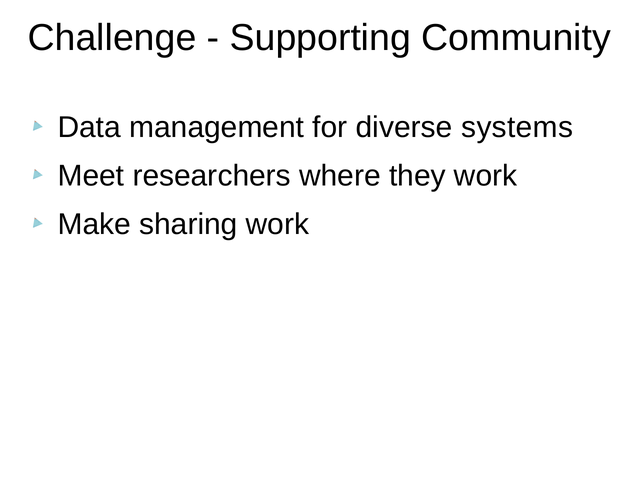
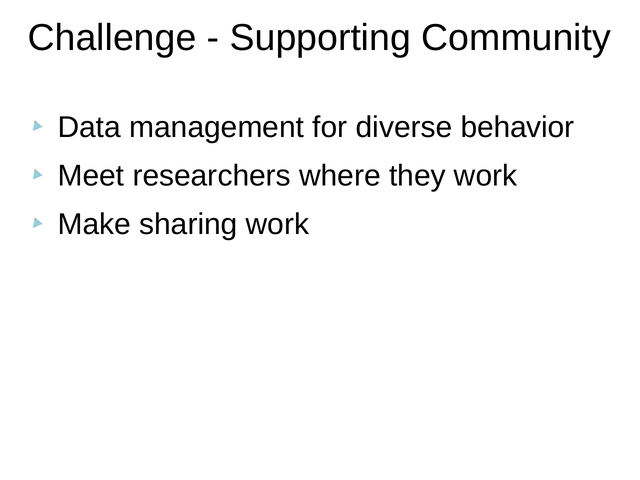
systems: systems -> behavior (517, 128)
